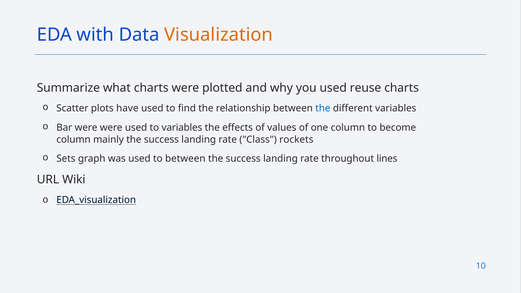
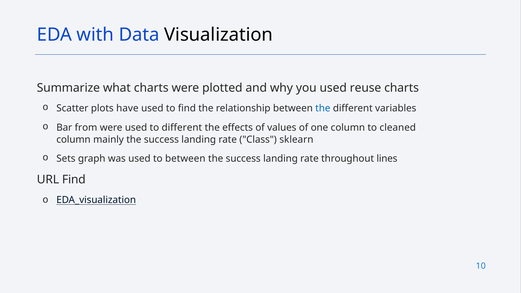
Visualization colour: orange -> black (219, 35)
Bar were: were -> from (86, 128)
to variables: variables -> different (182, 128)
become: become -> cleaned (398, 128)
rockets: rockets -> sklearn (296, 139)
URL Wiki: Wiki -> Find (74, 180)
